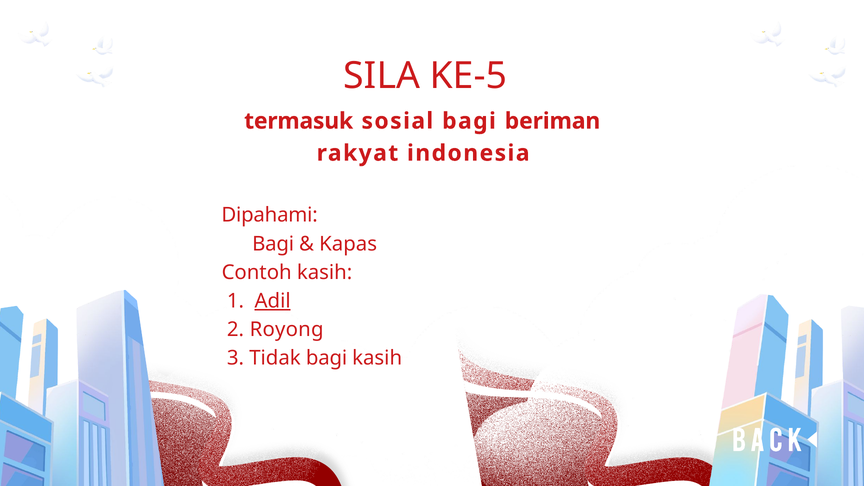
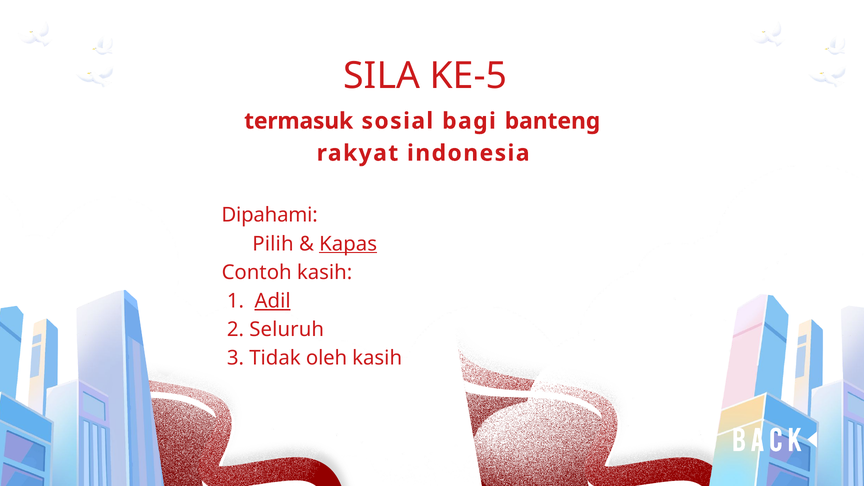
beriman: beriman -> banteng (552, 121)
Bagi: Bagi -> Pilih (273, 244)
Kapas underline: none -> present (348, 244)
Royong: Royong -> Seluruh (287, 329)
Tidak bagi: bagi -> oleh (327, 358)
